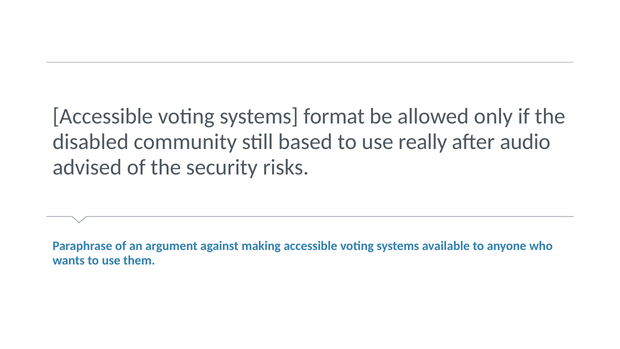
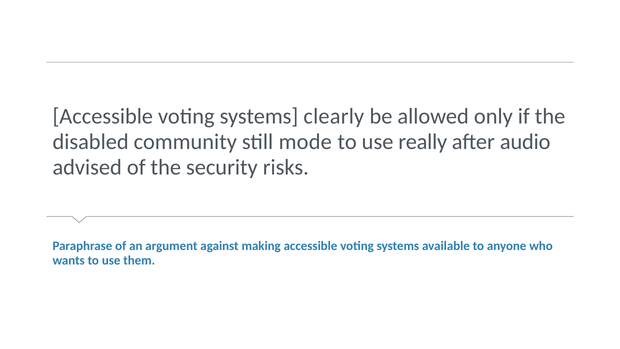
format: format -> clearly (334, 116)
based: based -> mode (305, 142)
